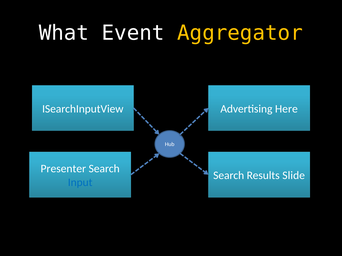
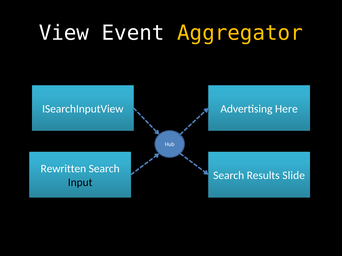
What: What -> View (64, 33)
Presenter: Presenter -> Rewritten (63, 169)
Input colour: blue -> black (80, 183)
